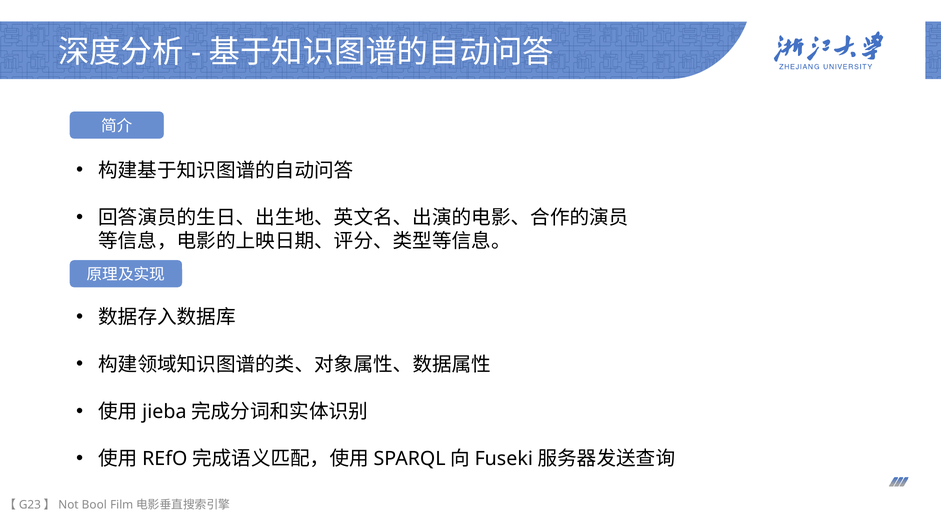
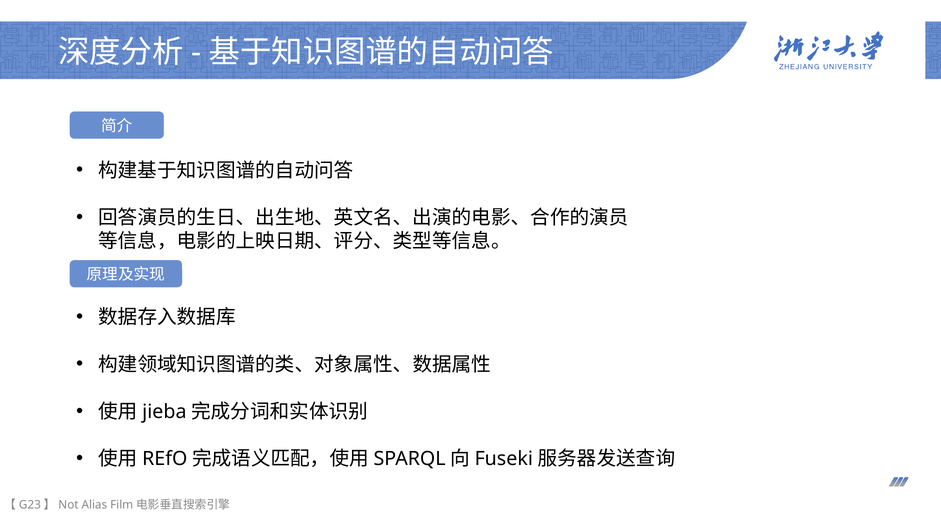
Bool: Bool -> Alias (94, 504)
